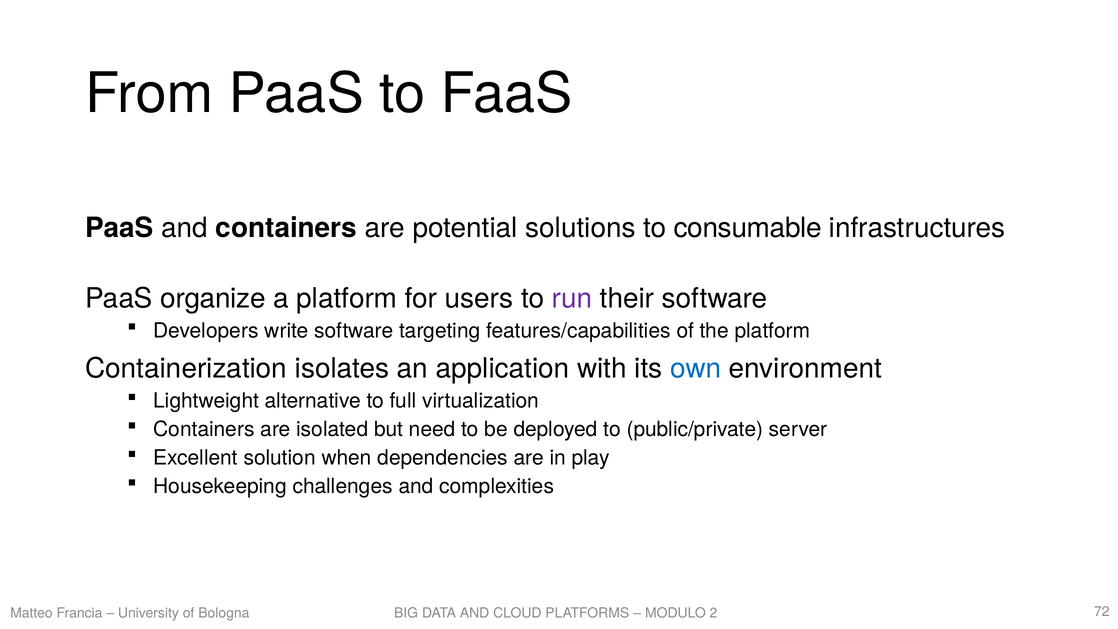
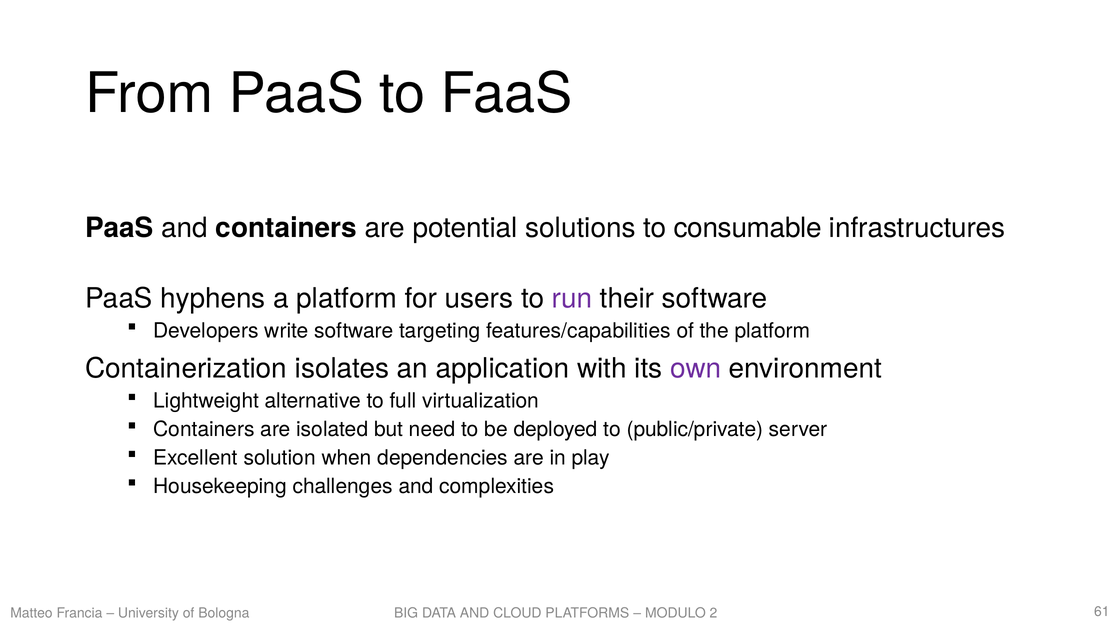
organize: organize -> hyphens (213, 298)
own colour: blue -> purple (696, 369)
72: 72 -> 61 (1102, 611)
